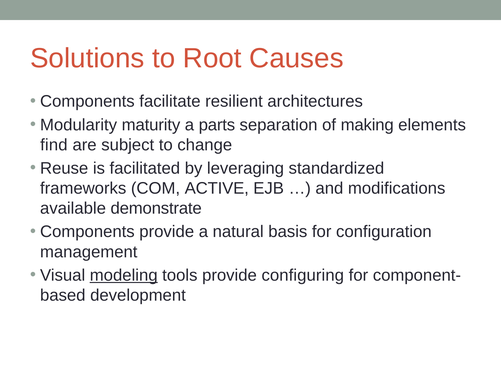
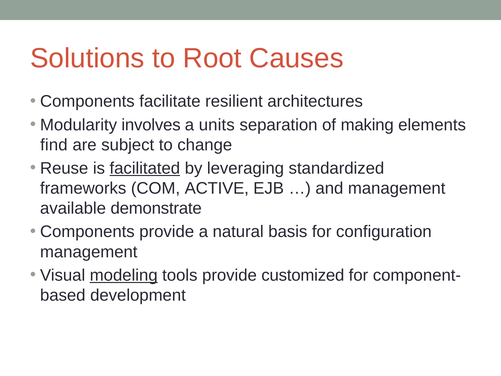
maturity: maturity -> involves (151, 125)
parts: parts -> units (217, 125)
facilitated underline: none -> present (145, 168)
and modifications: modifications -> management (397, 188)
configuring: configuring -> customized (303, 275)
